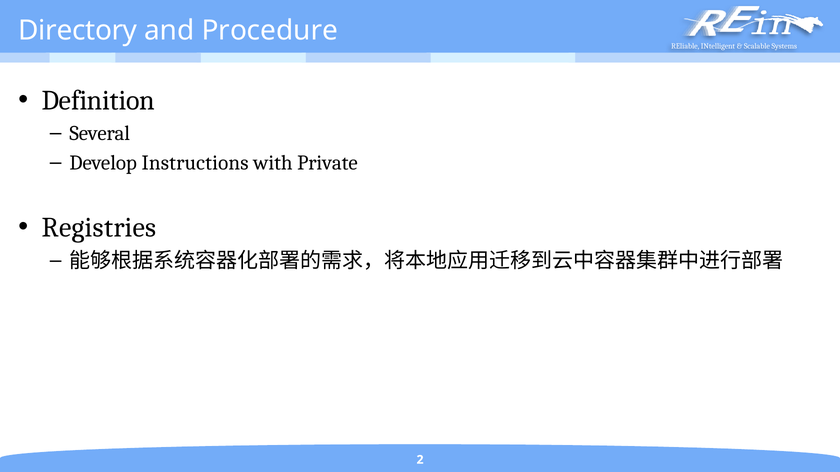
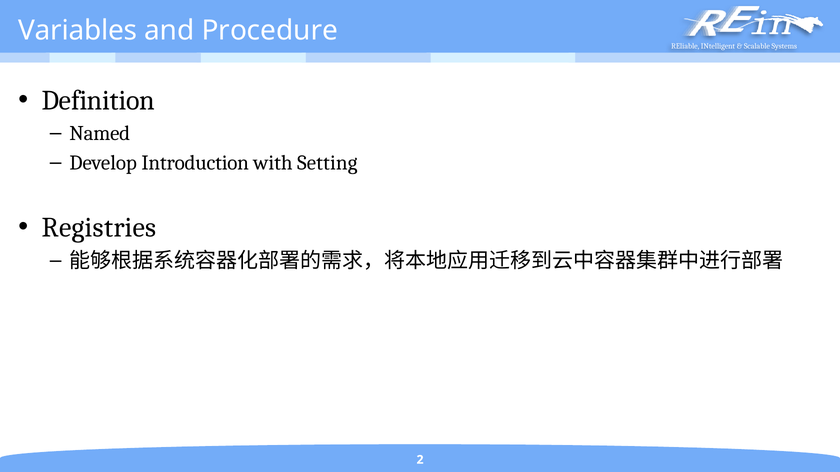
Directory: Directory -> Variables (78, 31)
Several: Several -> Named (100, 134)
Instructions: Instructions -> Introduction (195, 163)
Private: Private -> Setting (327, 163)
